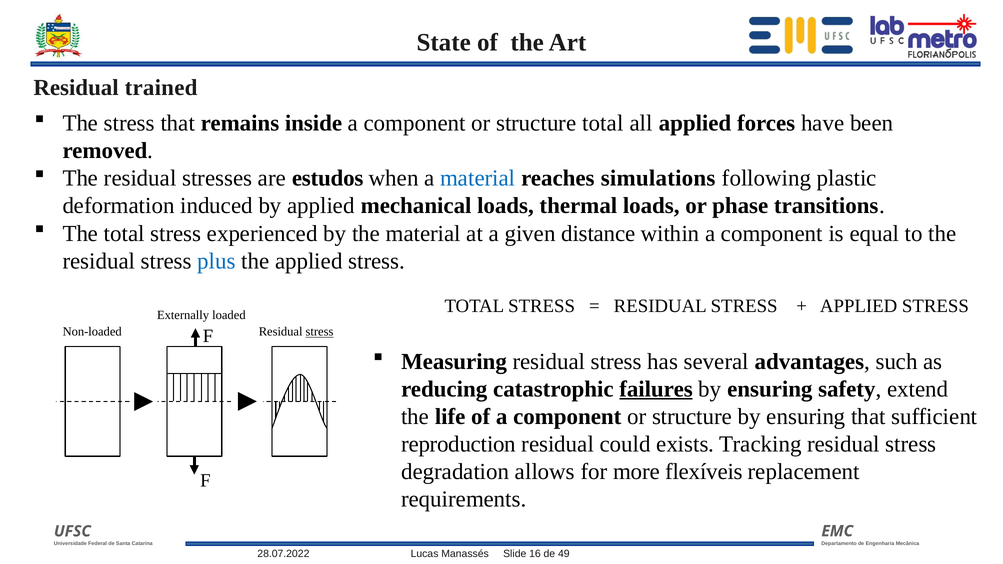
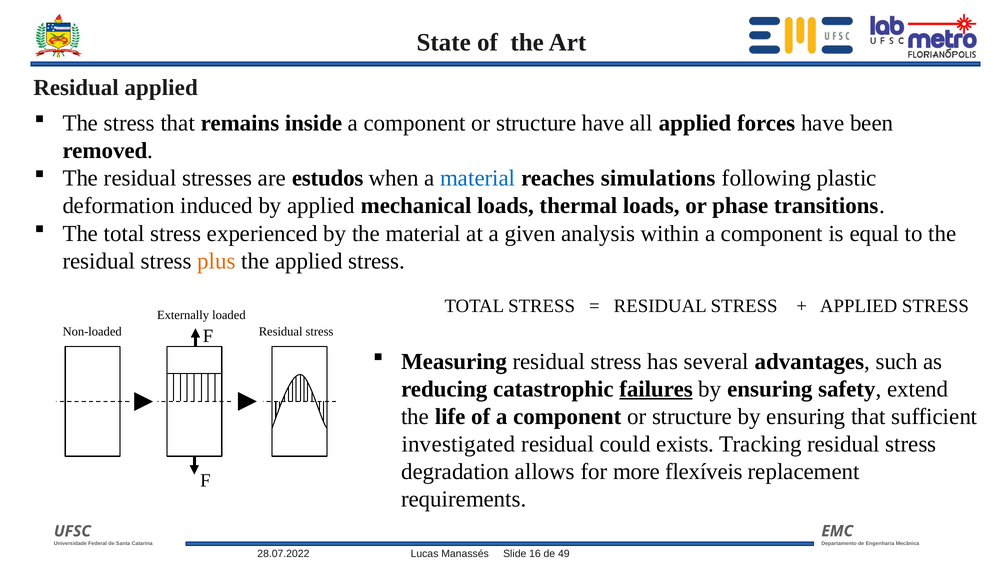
Residual trained: trained -> applied (161, 88)
structure total: total -> have (603, 123)
distance: distance -> analysis (598, 234)
plus colour: blue -> orange (217, 261)
stress underline: present -> none (319, 332)
reproduction: reproduction -> investigated (458, 444)
